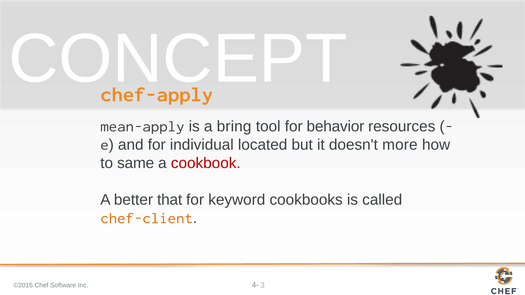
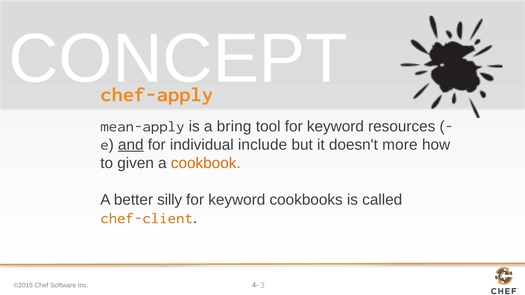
tool for behavior: behavior -> keyword (335, 126)
and underline: none -> present (131, 145)
located: located -> include (263, 145)
same: same -> given (136, 163)
cookbook colour: red -> orange (206, 163)
that: that -> silly (170, 200)
